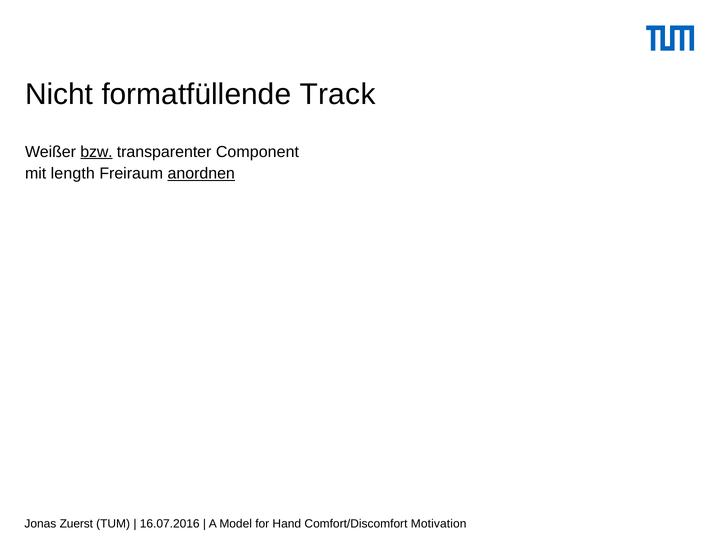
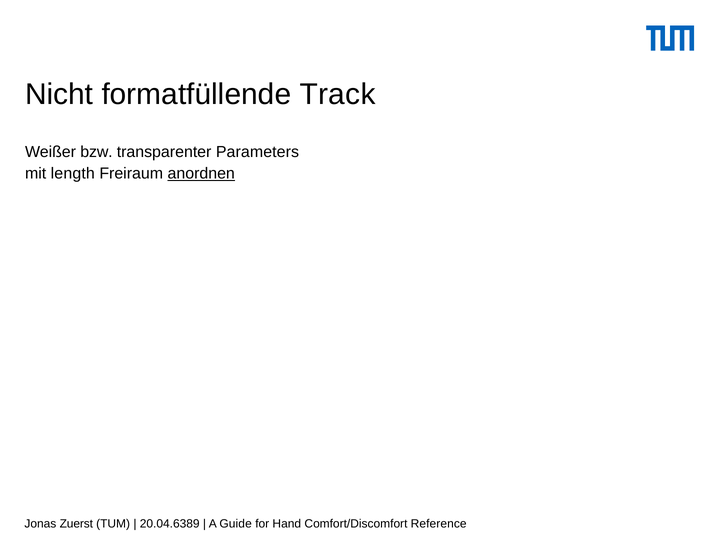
bzw underline: present -> none (97, 152)
Component: Component -> Parameters (257, 152)
16.07.2016: 16.07.2016 -> 20.04.6389 (170, 524)
Model: Model -> Guide (236, 524)
Motivation: Motivation -> Reference (439, 524)
